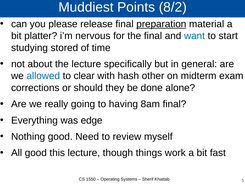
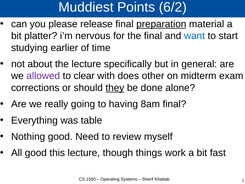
8/2: 8/2 -> 6/2 (173, 7)
stored: stored -> earlier (64, 48)
allowed colour: blue -> purple (43, 76)
hash: hash -> does (128, 76)
they underline: none -> present (115, 88)
edge: edge -> table (92, 120)
